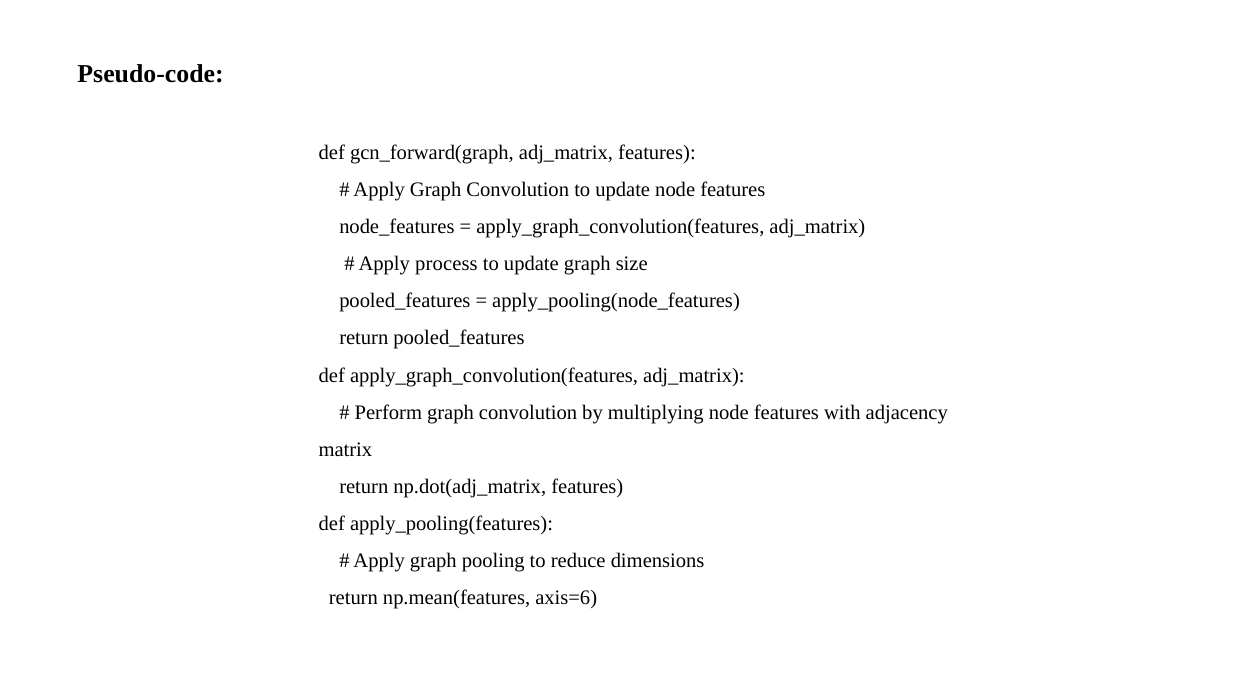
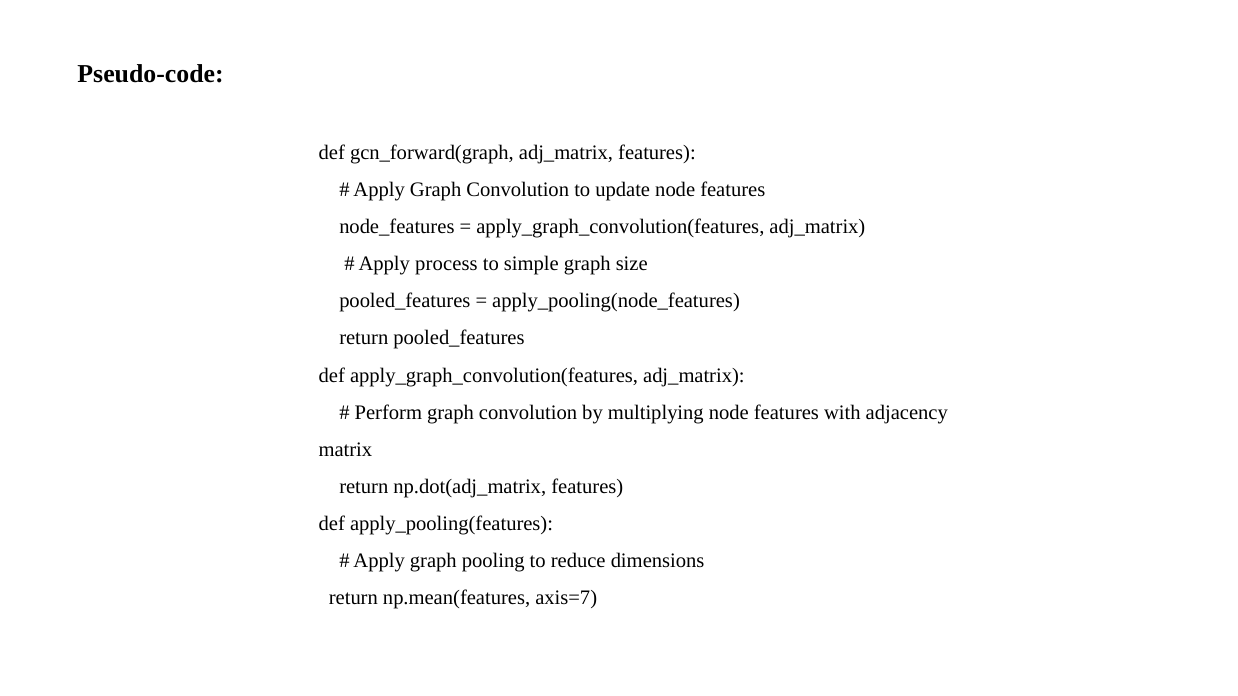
update: update -> simple (531, 264)
axis=6: axis=6 -> axis=7 (566, 598)
